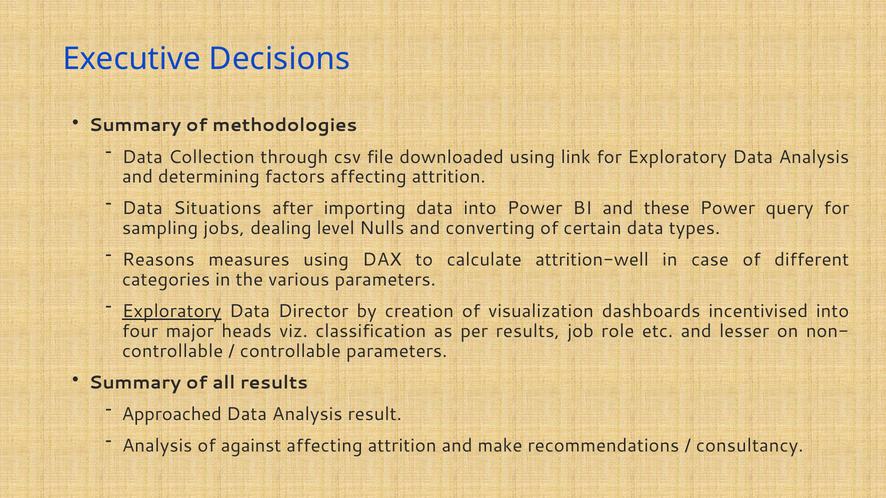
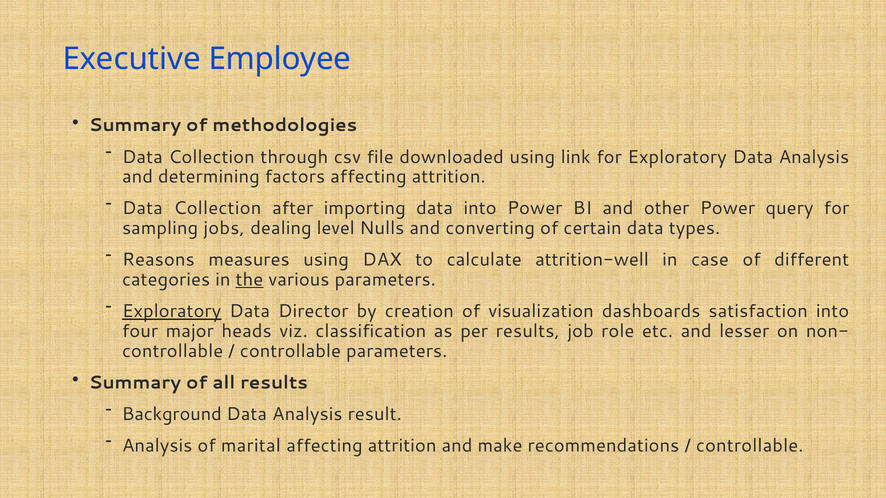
Decisions: Decisions -> Employee (280, 59)
Situations: Situations -> Collection (217, 209)
these: these -> other (667, 209)
the underline: none -> present (249, 280)
incentivised: incentivised -> satisfaction (758, 312)
Approached: Approached -> Background (172, 414)
against: against -> marital (251, 446)
consultancy: consultancy -> controllable (750, 446)
